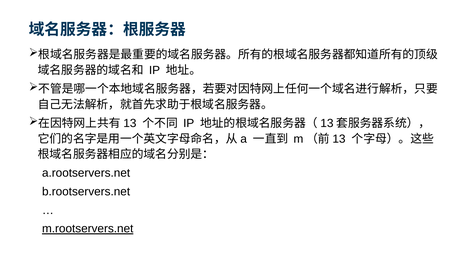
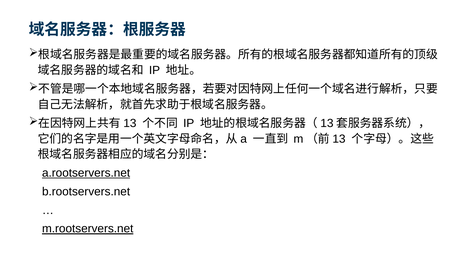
a.rootservers.net underline: none -> present (86, 173)
